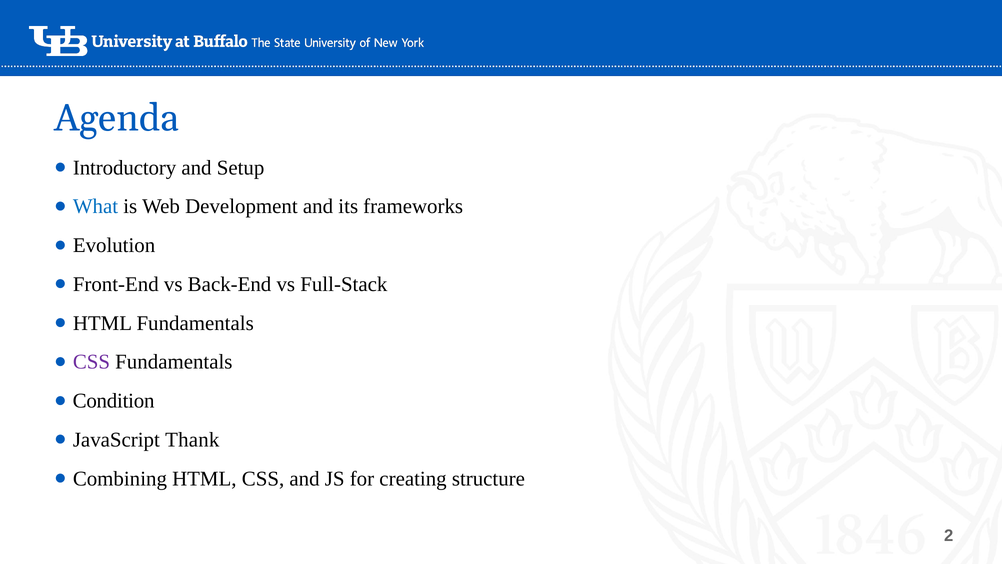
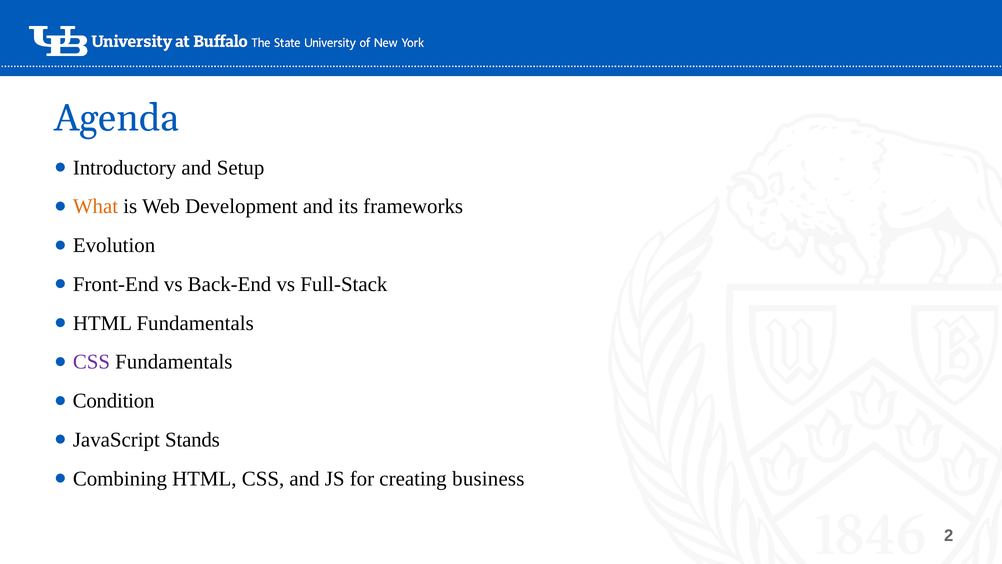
What colour: blue -> orange (96, 206)
Thank: Thank -> Stands (192, 440)
structure: structure -> business (488, 478)
